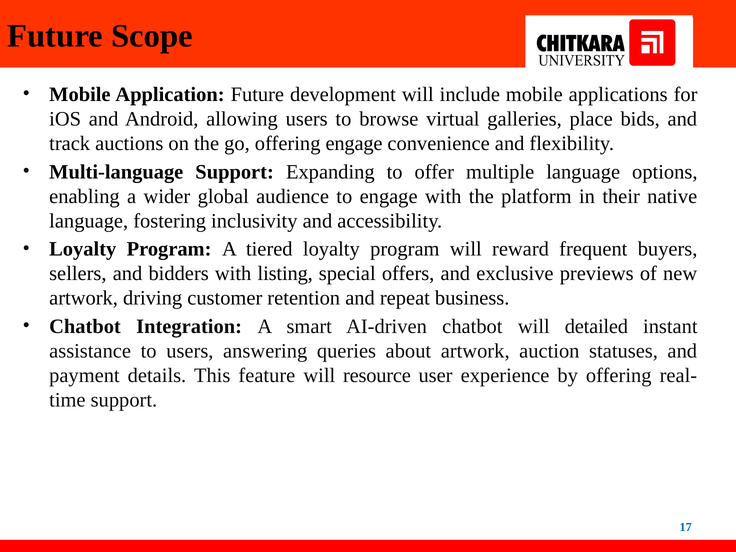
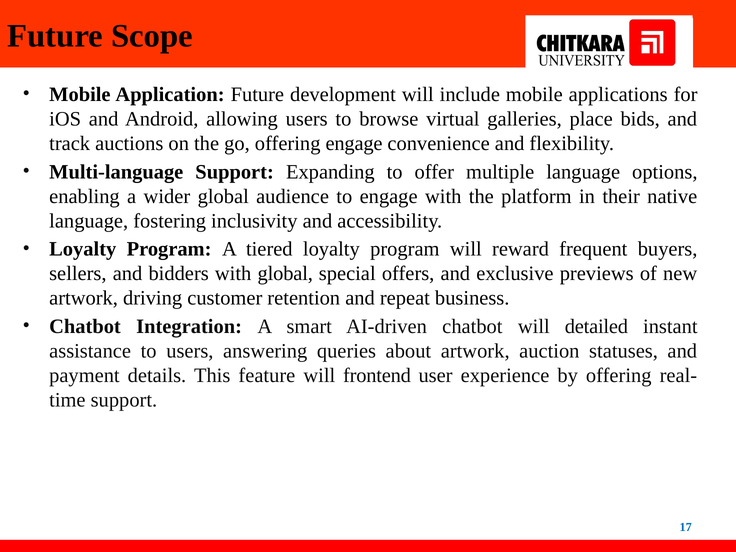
with listing: listing -> global (285, 274)
resource: resource -> frontend (377, 376)
